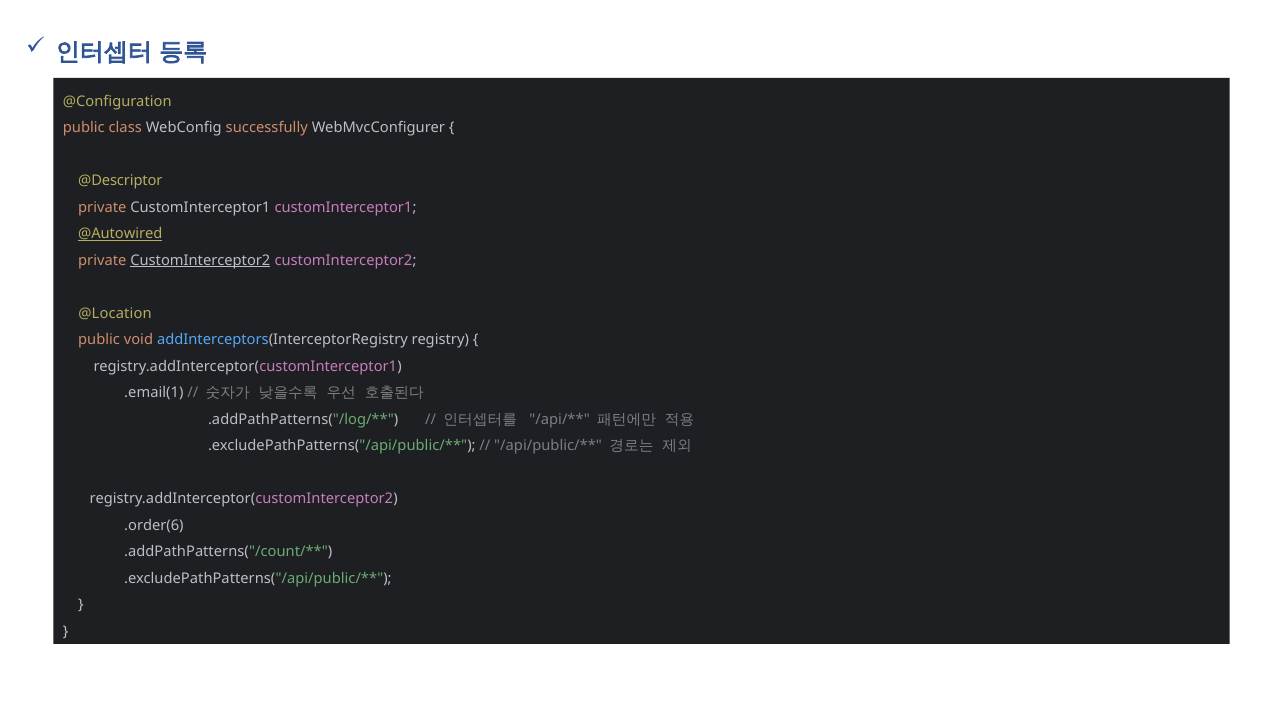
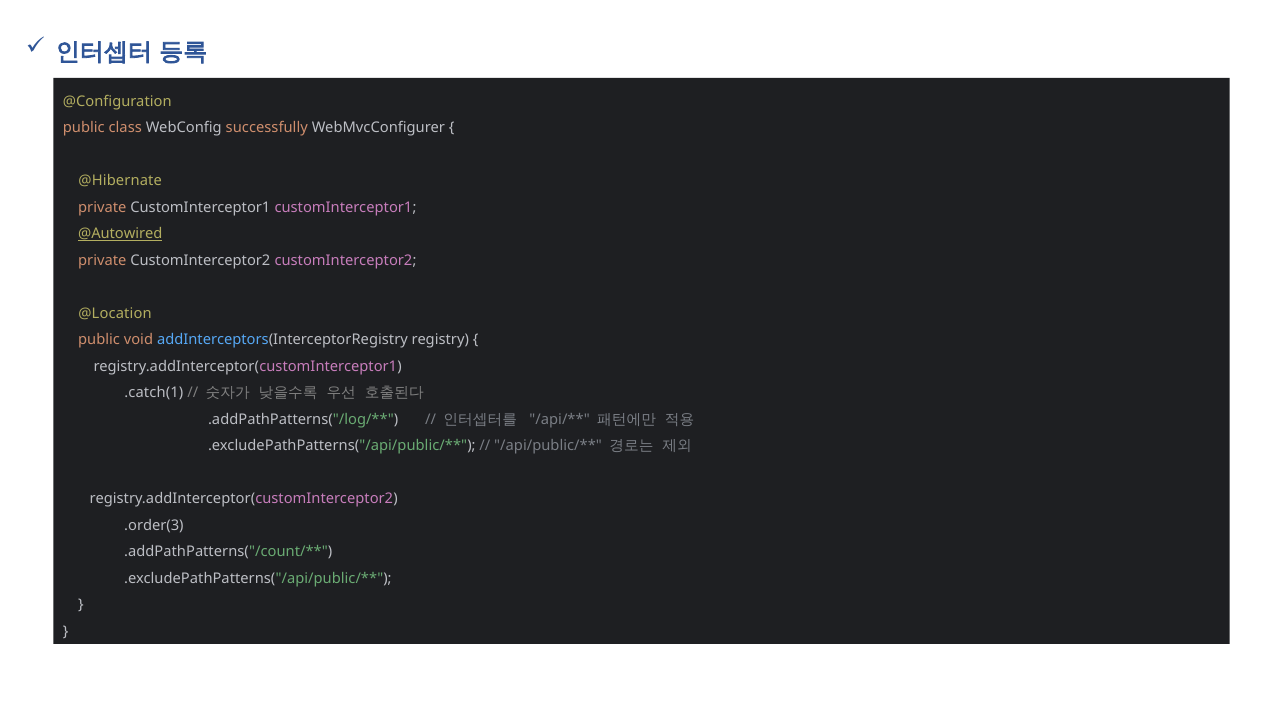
@Descriptor: @Descriptor -> @Hibernate (120, 181)
CustomInterceptor2 underline: present -> none (200, 260)
.email(1: .email(1 -> .catch(1 (154, 393)
.order(6: .order(6 -> .order(3 (154, 525)
